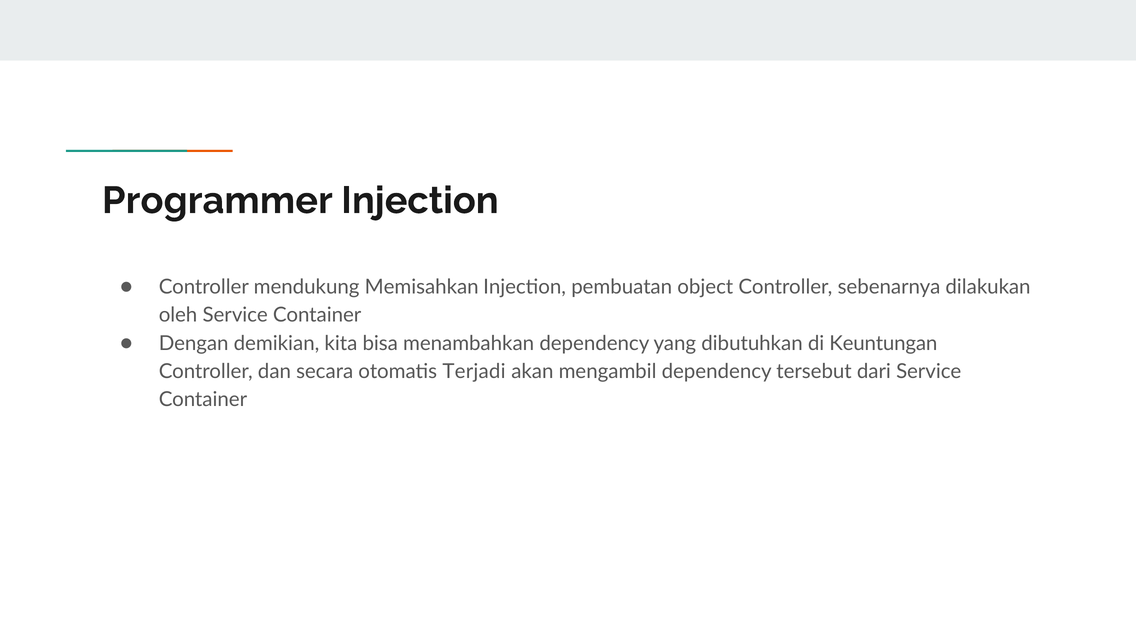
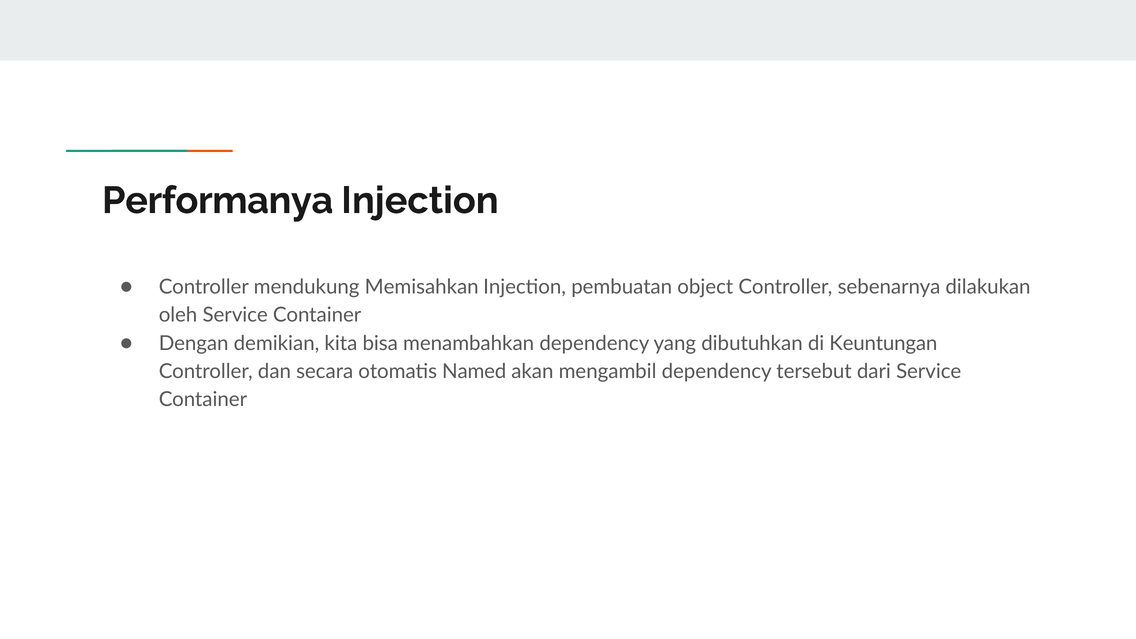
Programmer: Programmer -> Performanya (218, 201)
Terjadi: Terjadi -> Named (474, 372)
